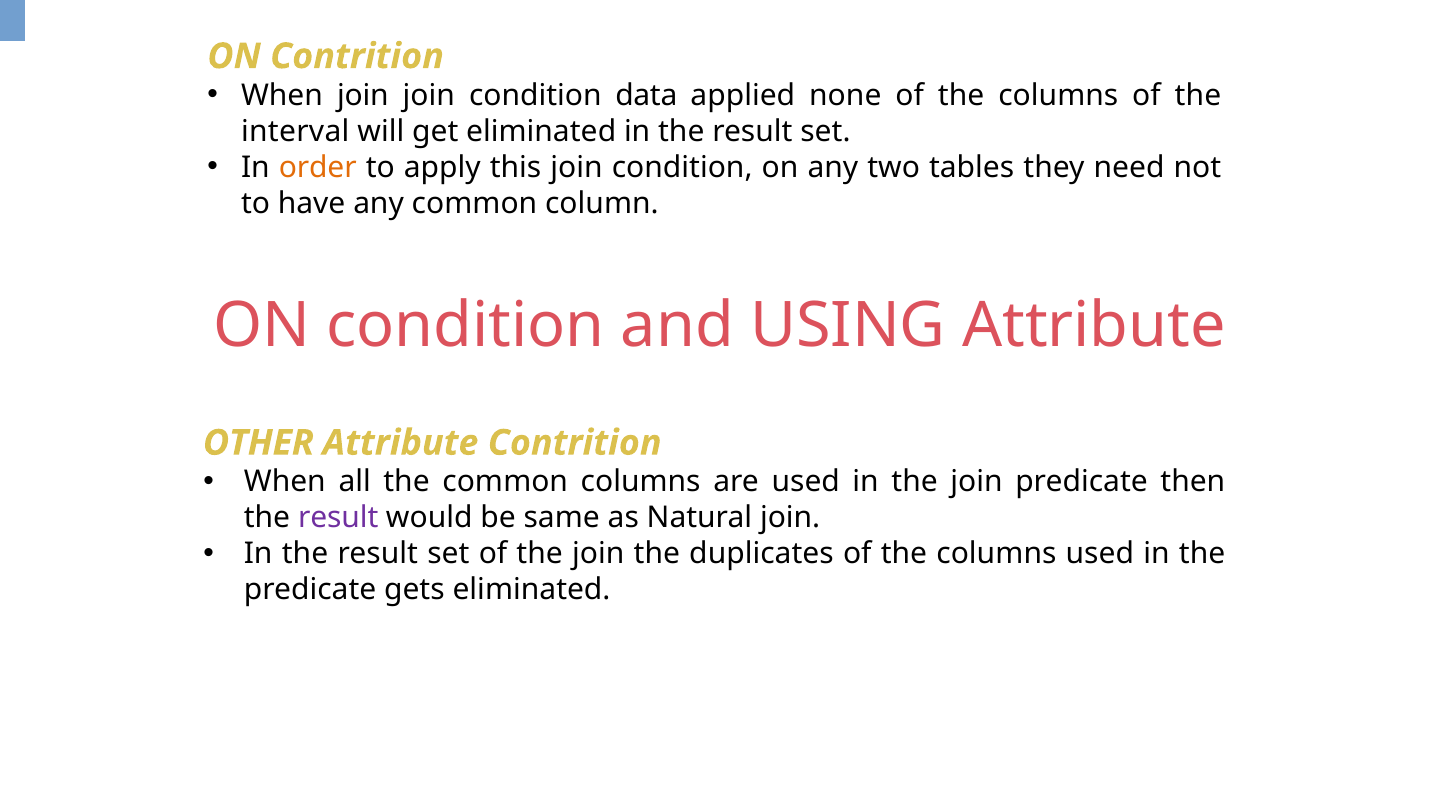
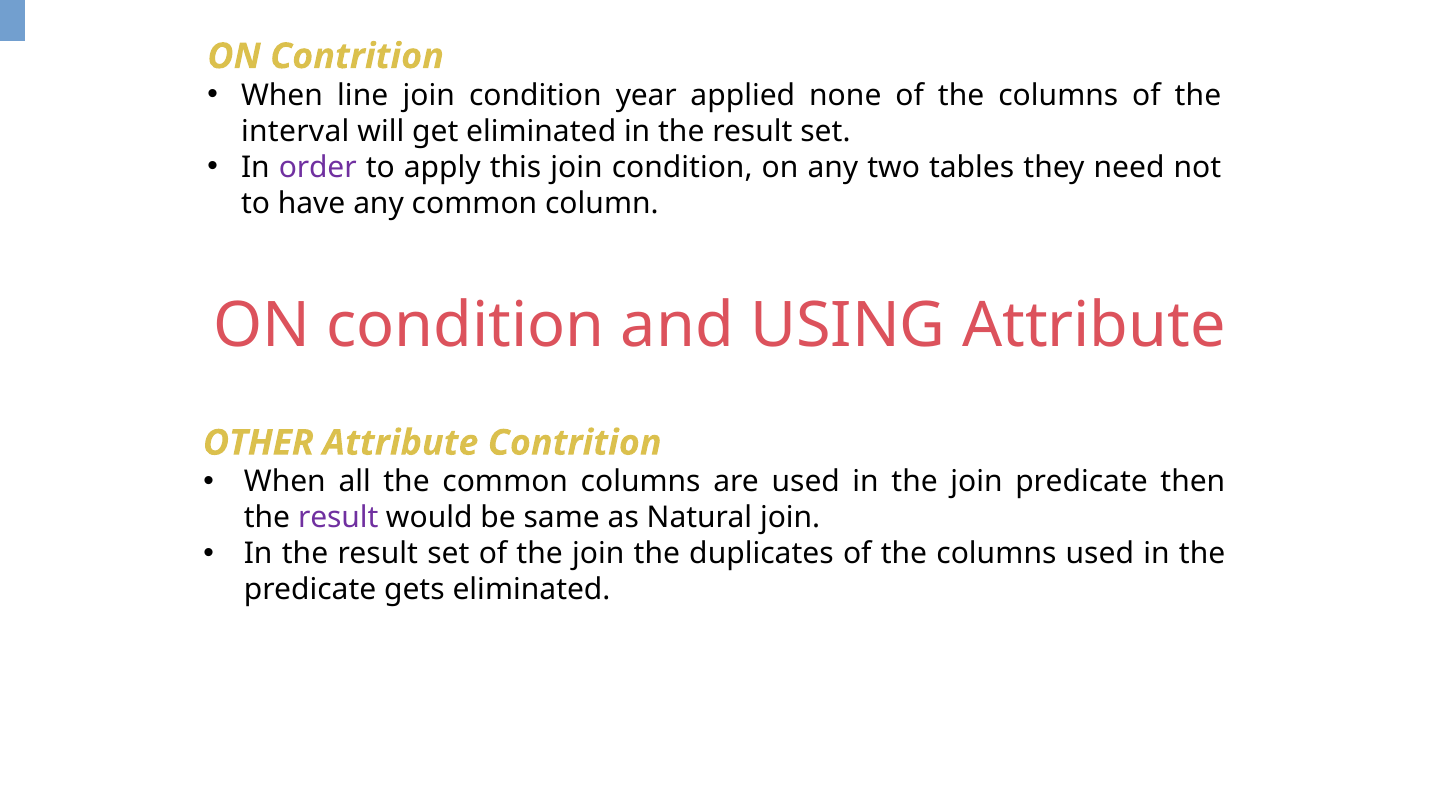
When join: join -> line (363, 96)
data: data -> year (646, 96)
order colour: orange -> purple (318, 167)
